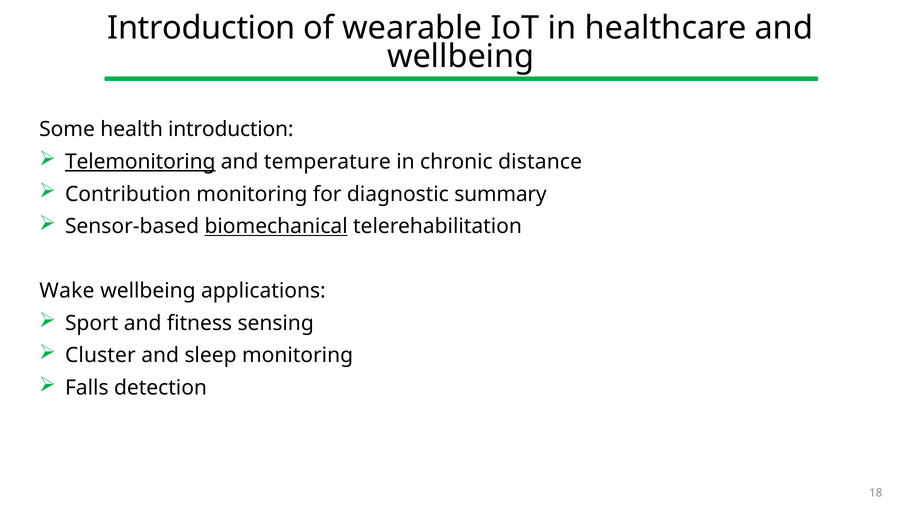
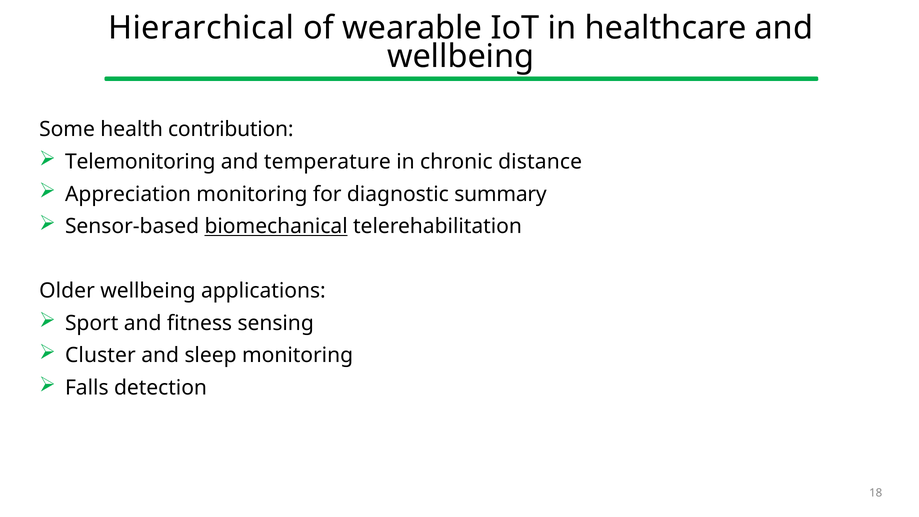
Introduction: Introduction -> Hierarchical (201, 28)
health introduction: introduction -> contribution (231, 129)
Telemonitoring underline: present -> none (140, 162)
Contribution: Contribution -> Appreciation (128, 194)
Wake: Wake -> Older (67, 291)
